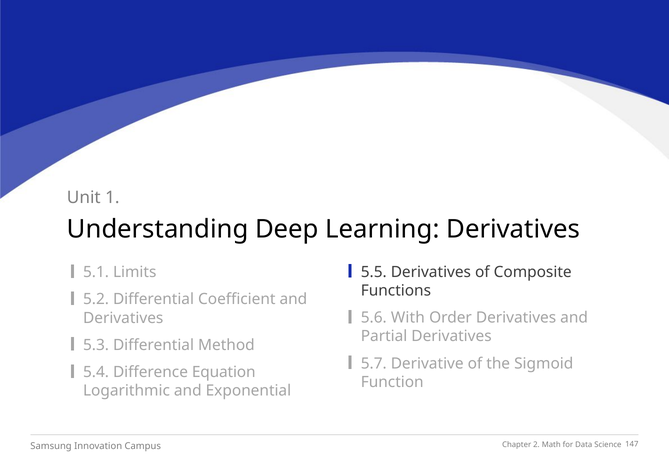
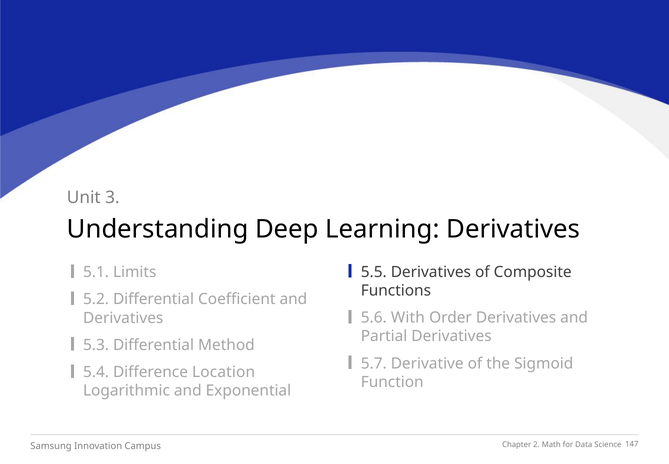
1: 1 -> 3 (112, 197)
Equation: Equation -> Location (224, 372)
